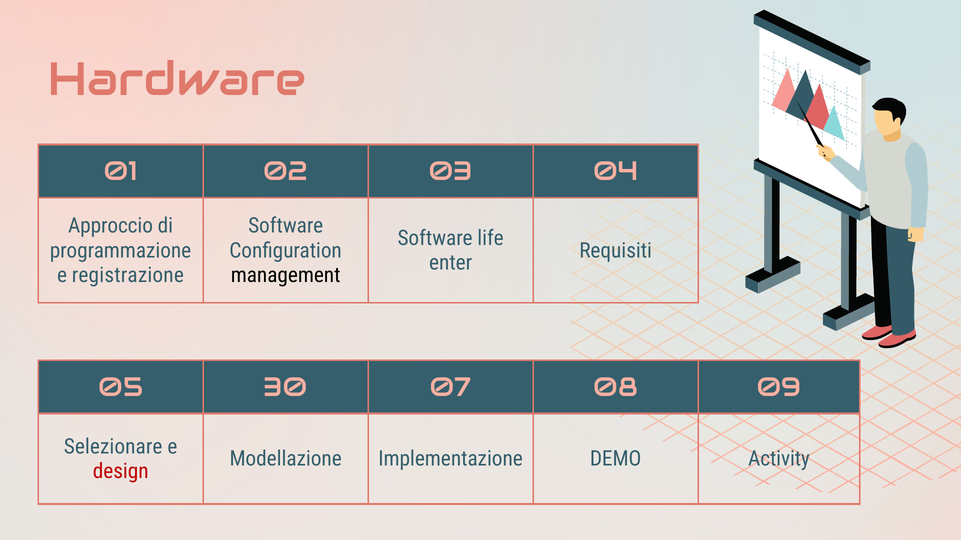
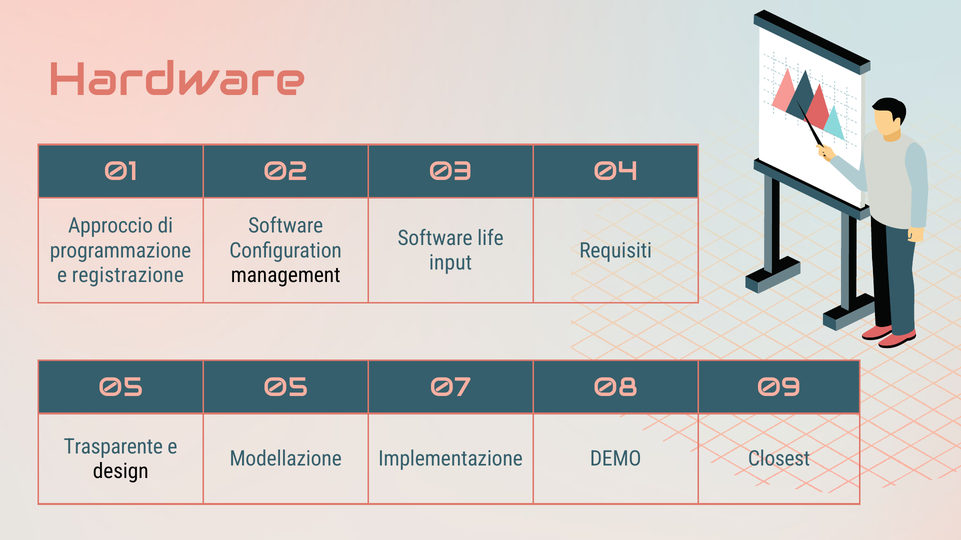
enter: enter -> input (451, 263)
05 30: 30 -> 05 (286, 388)
Selezionare: Selezionare -> Trasparente (113, 447)
Activity: Activity -> Closest (779, 459)
design colour: red -> black (121, 472)
